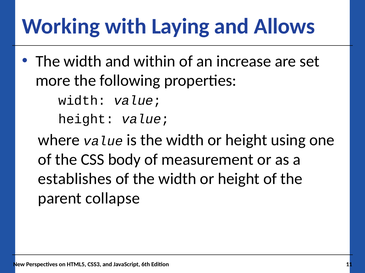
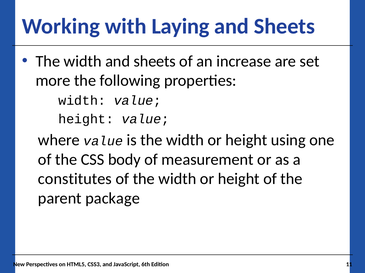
Allows: Allows -> Sheets (284, 26)
width and within: within -> sheets (155, 61)
establishes: establishes -> constitutes (75, 179)
collapse: collapse -> package (113, 199)
